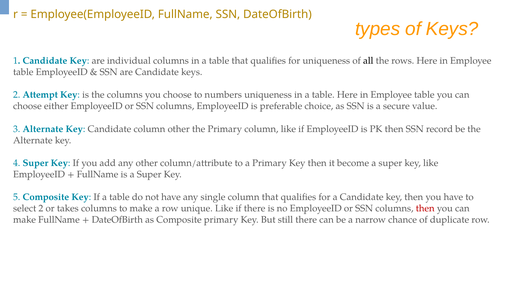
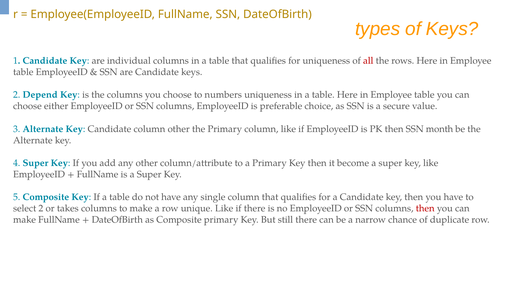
all colour: black -> red (368, 61)
Attempt: Attempt -> Depend (40, 95)
record: record -> month (440, 129)
